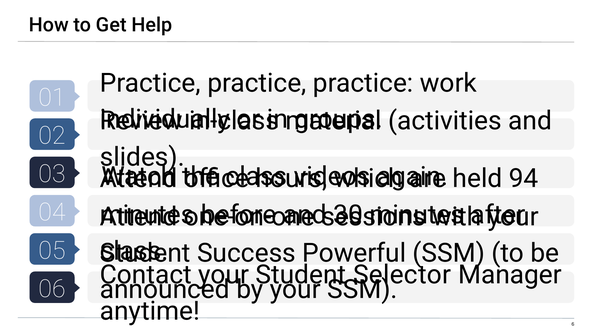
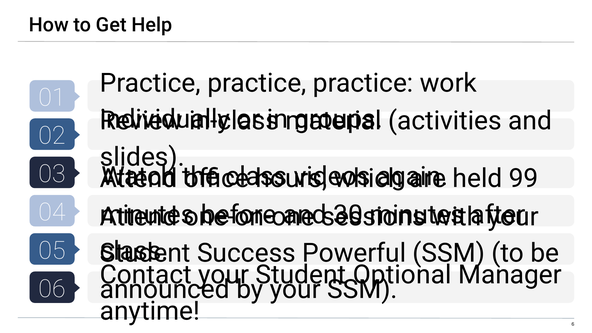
94: 94 -> 99 (524, 179)
Selector: Selector -> Optional (402, 275)
